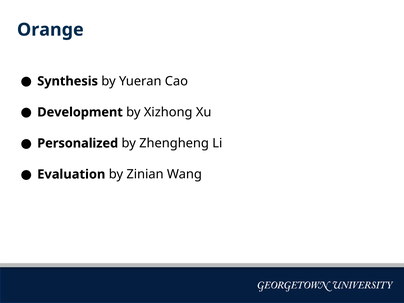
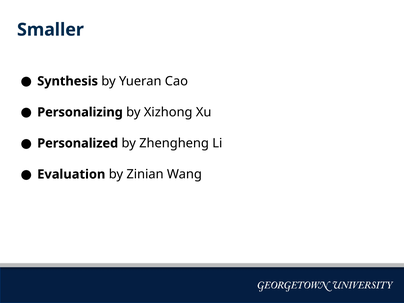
Orange: Orange -> Smaller (50, 30)
Development: Development -> Personalizing (80, 112)
